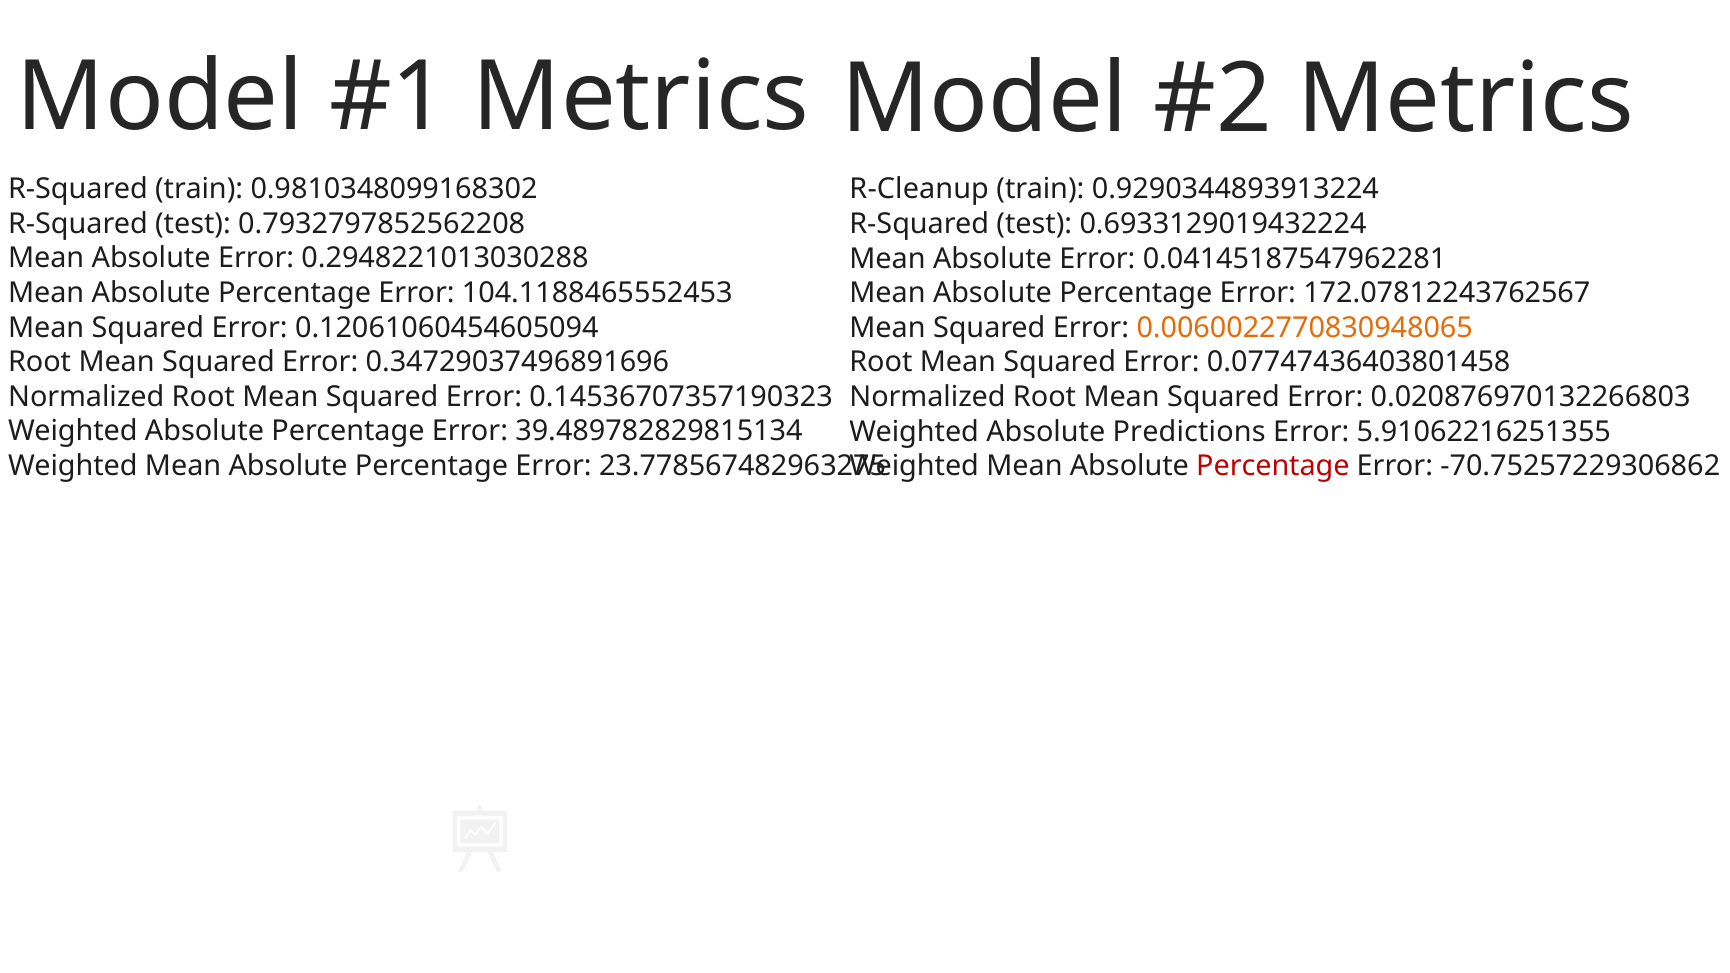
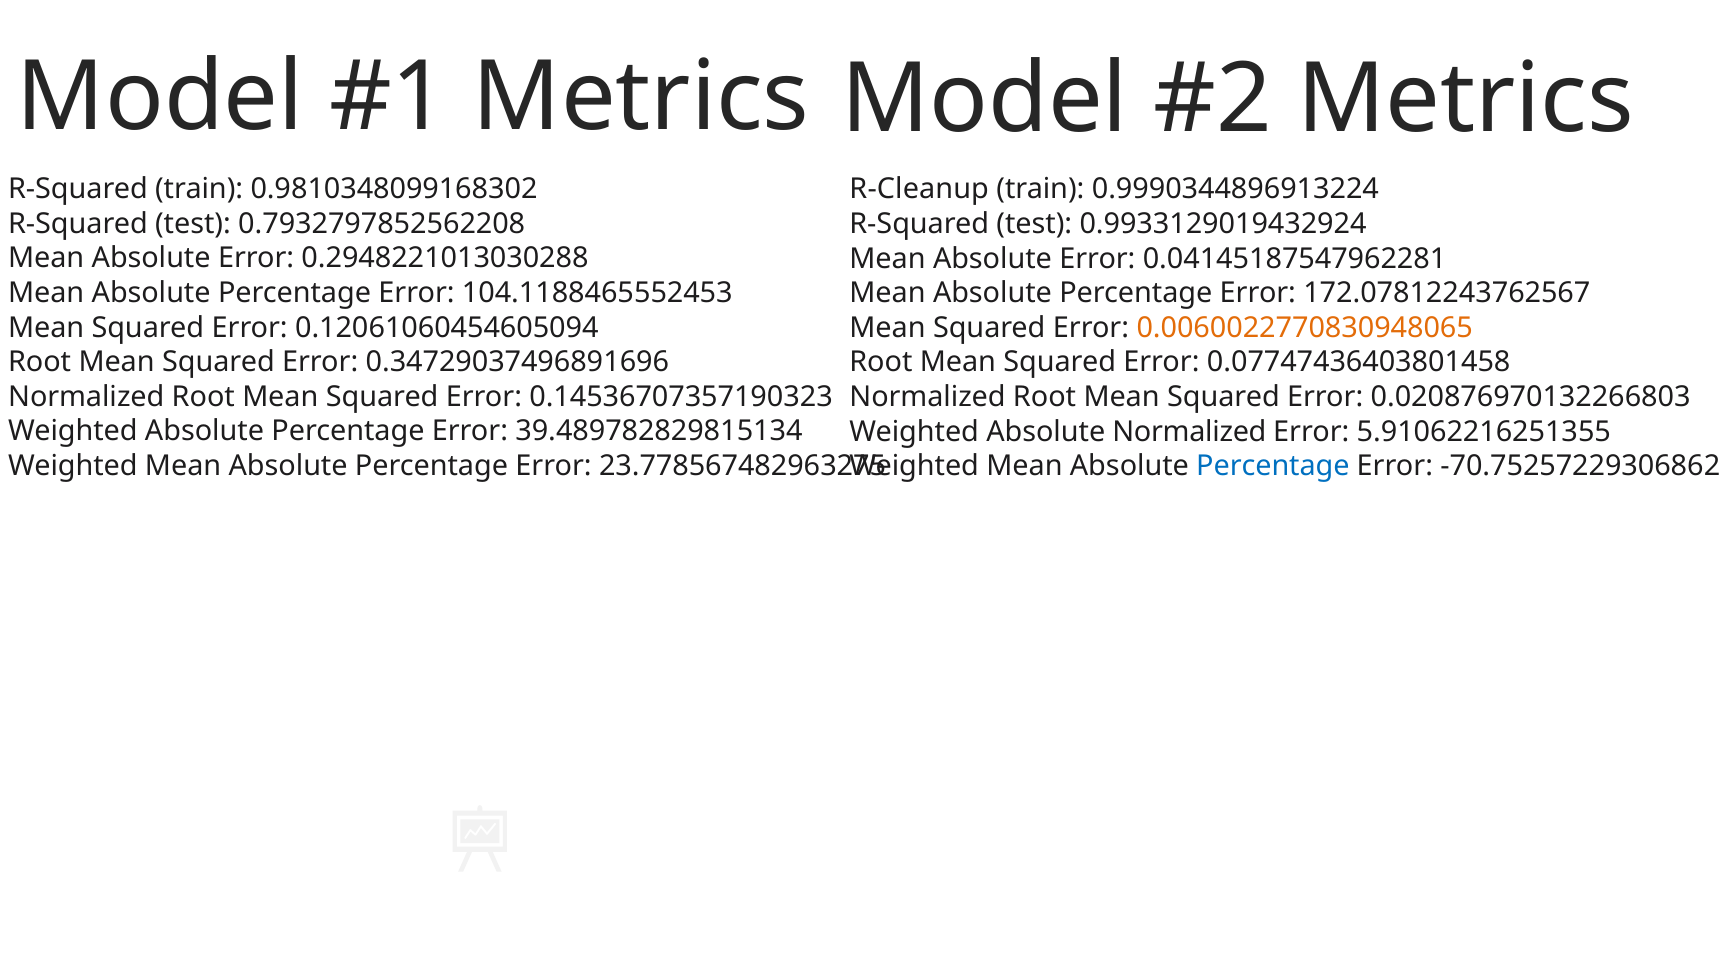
0.9290344893913224: 0.9290344893913224 -> 0.9990344896913224 (1235, 190)
0.6933129019432224: 0.6933129019432224 -> 0.9933129019432924 (1223, 224)
Absolute Predictions: Predictions -> Normalized (1189, 432)
Percentage colour: red -> blue (1273, 466)
